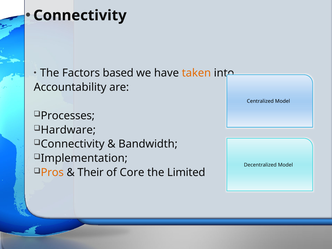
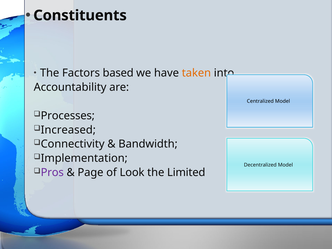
Connectivity: Connectivity -> Constituents (80, 15)
Hardware: Hardware -> Increased (68, 130)
Pros colour: orange -> purple (52, 172)
Their: Their -> Page (90, 172)
Core: Core -> Look (132, 172)
